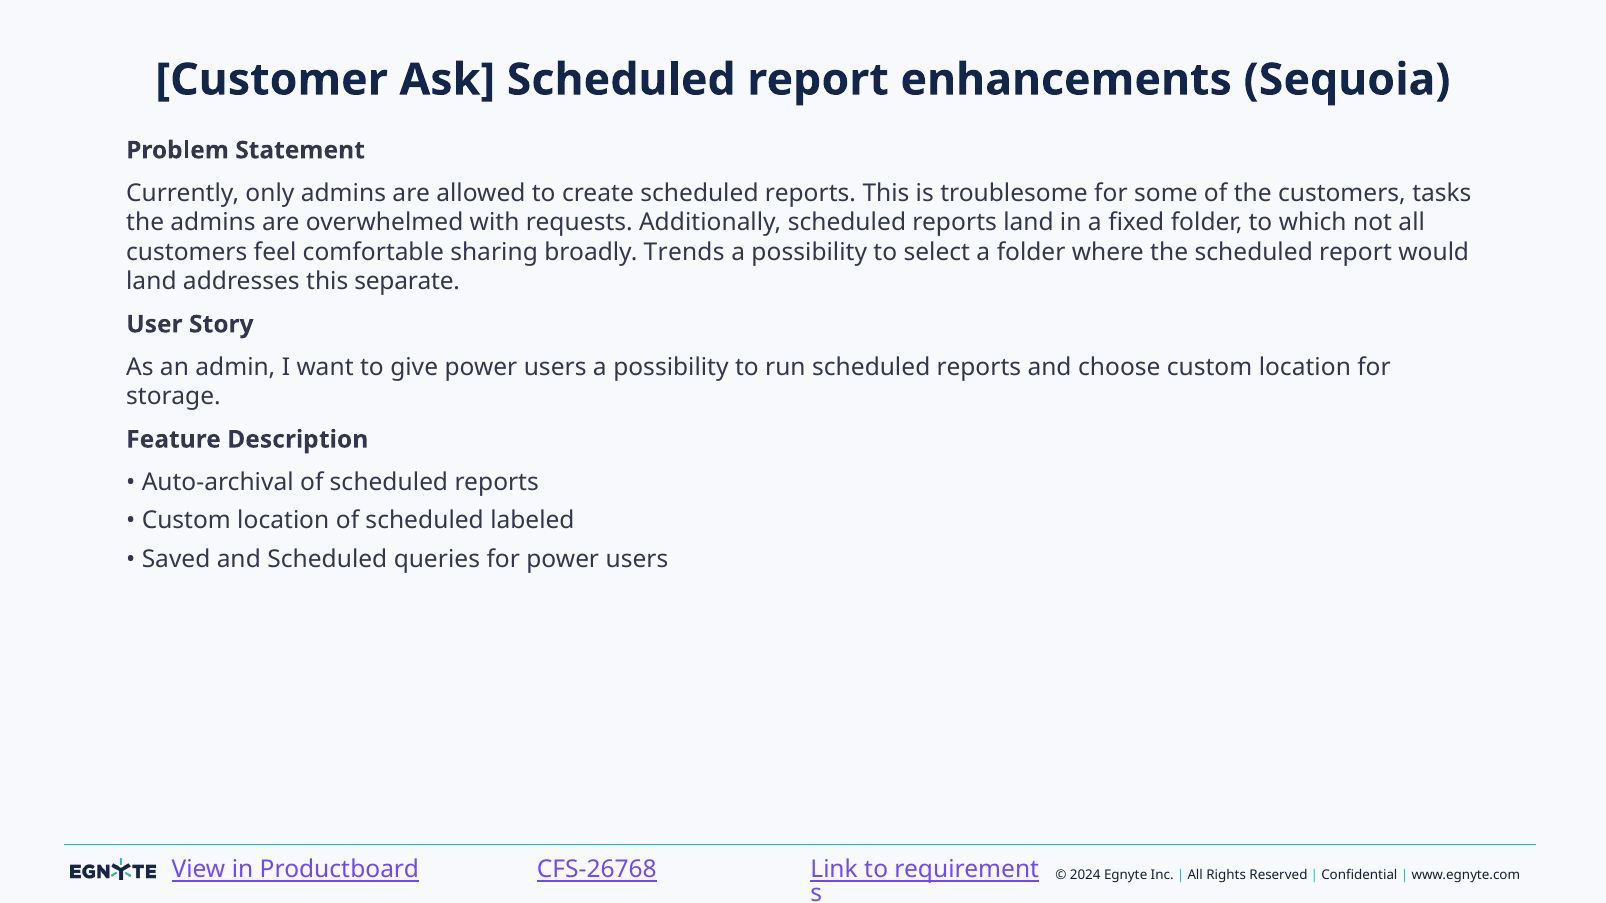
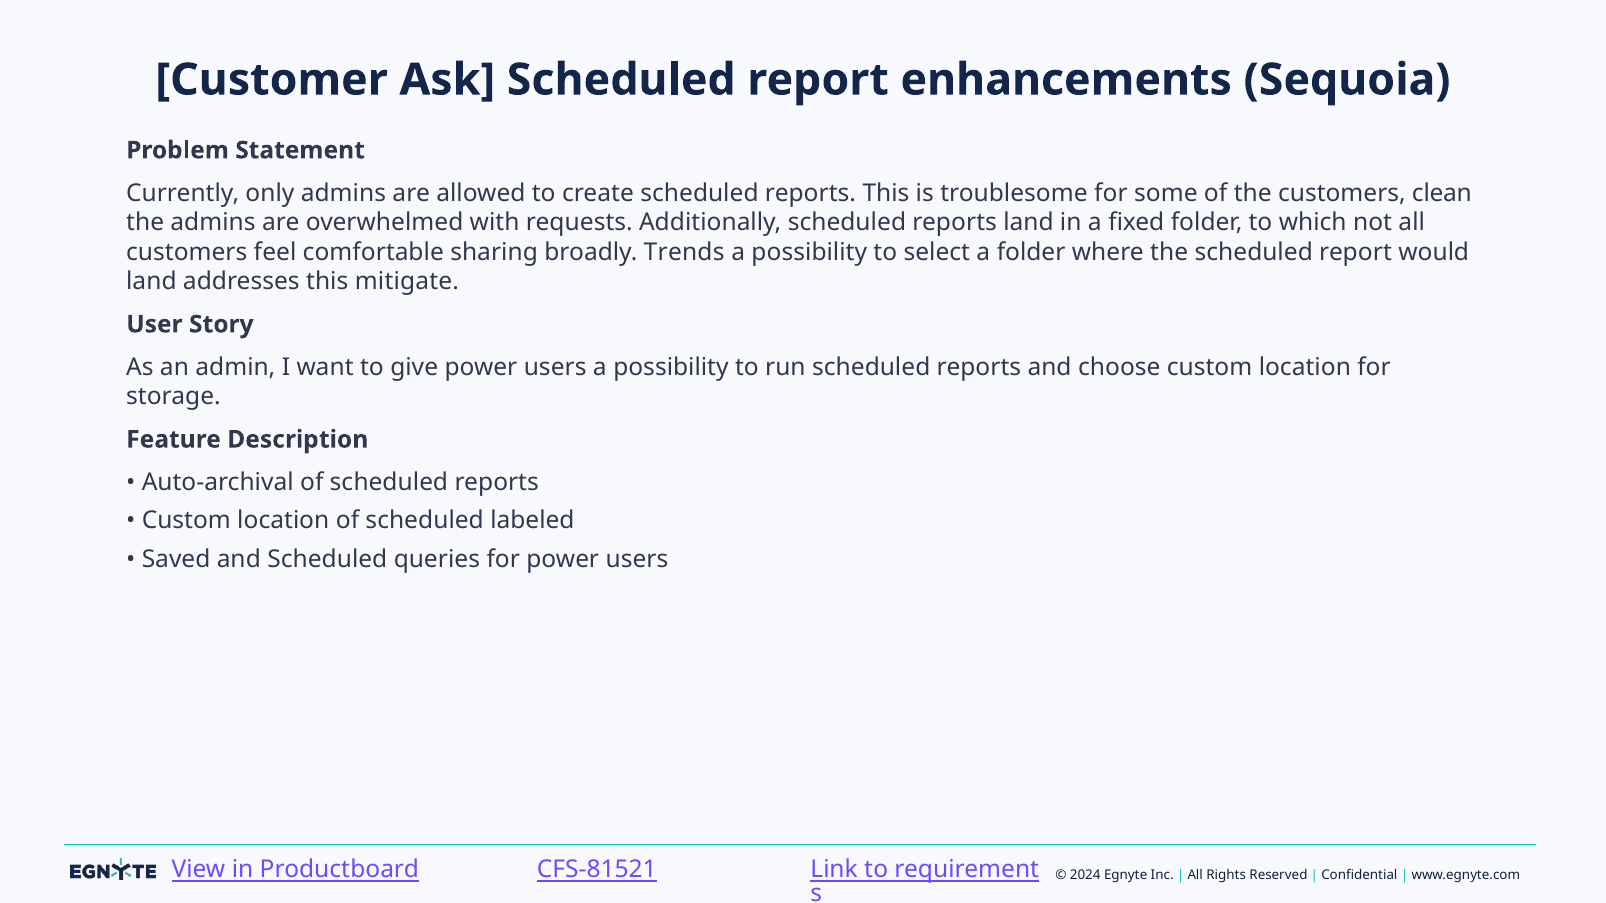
tasks: tasks -> clean (1442, 193)
separate: separate -> mitigate (407, 282)
CFS-26768: CFS-26768 -> CFS-81521 (597, 870)
